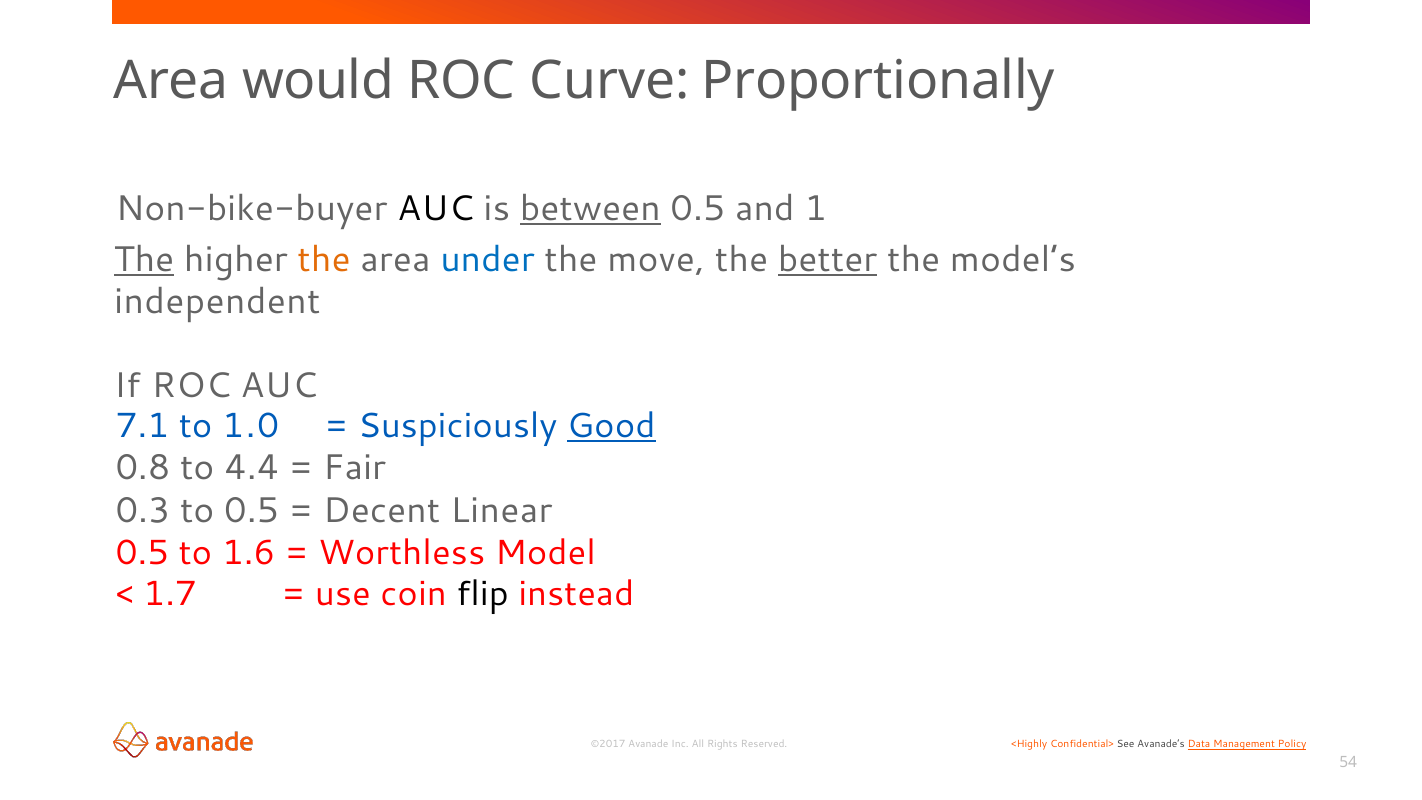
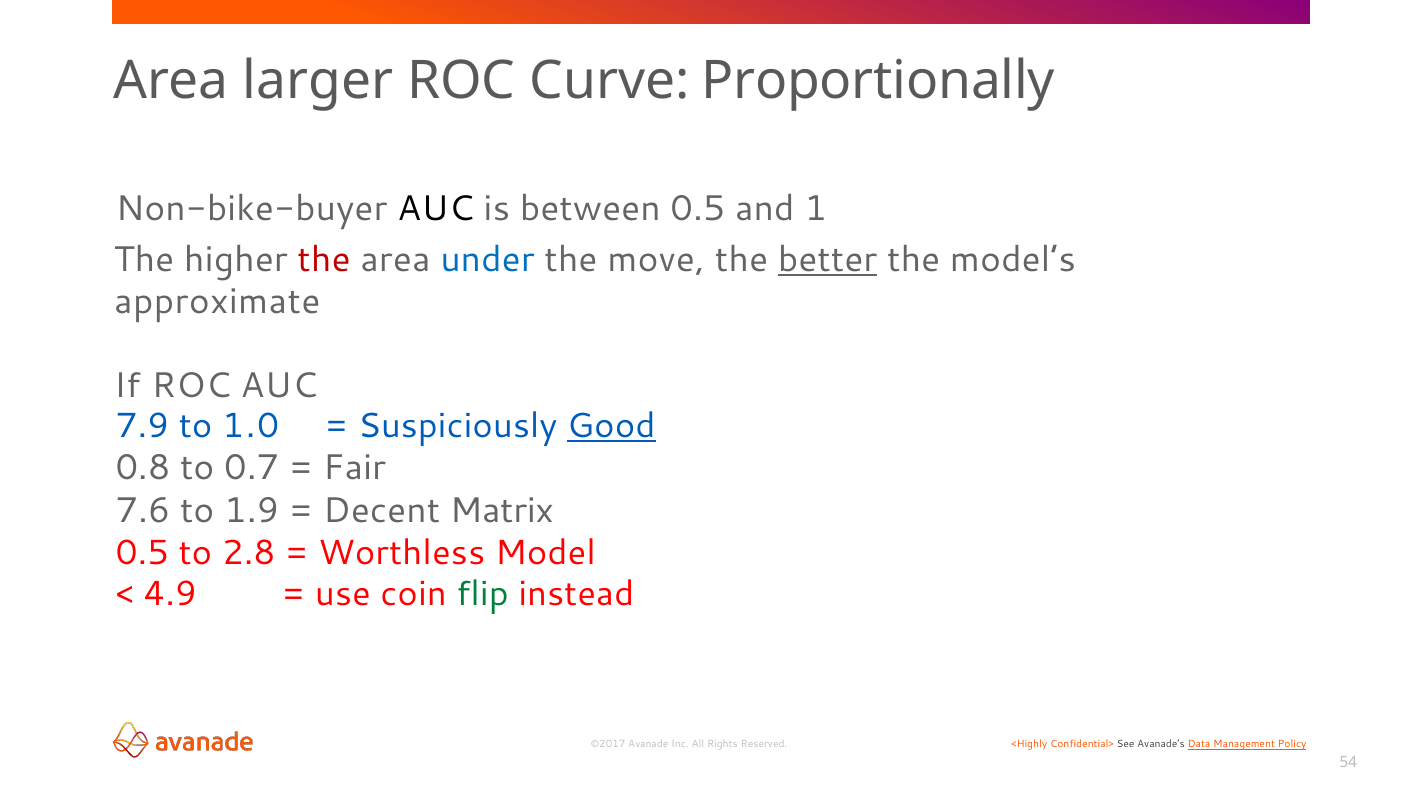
would: would -> larger (318, 81)
between underline: present -> none (590, 209)
The underline: present -> none (144, 260)
the colour: orange -> red (324, 260)
independent: independent -> approximate (217, 302)
7.1: 7.1 -> 7.9 (142, 426)
4.4: 4.4 -> 0.7 (252, 468)
0.3: 0.3 -> 7.6 (143, 510)
to 0.5: 0.5 -> 1.9 (252, 510)
Linear: Linear -> Matrix (502, 510)
1.6: 1.6 -> 2.8 (249, 552)
1.7: 1.7 -> 4.9 (170, 594)
flip colour: black -> green (483, 594)
